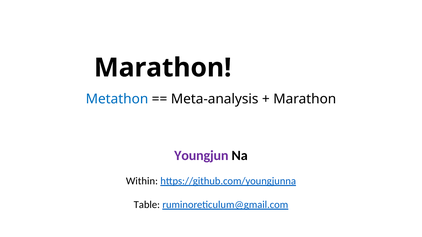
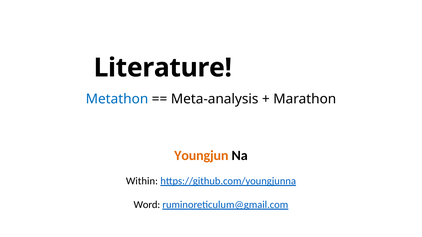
Marathon: Marathon -> Literature (163, 68)
Youngjun colour: purple -> orange (201, 156)
Table: Table -> Word (147, 205)
